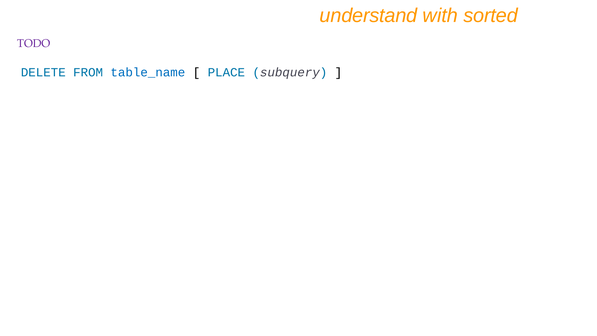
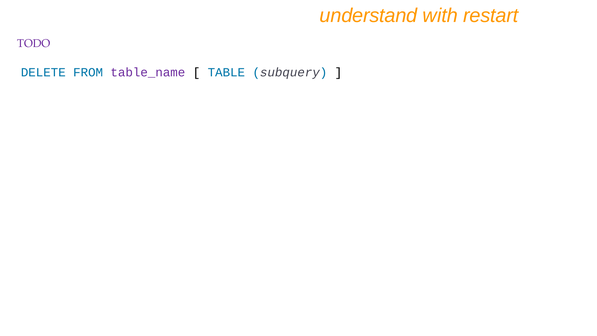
sorted: sorted -> restart (491, 16)
table_name colour: blue -> purple (148, 72)
PLACE: PLACE -> TABLE (226, 72)
